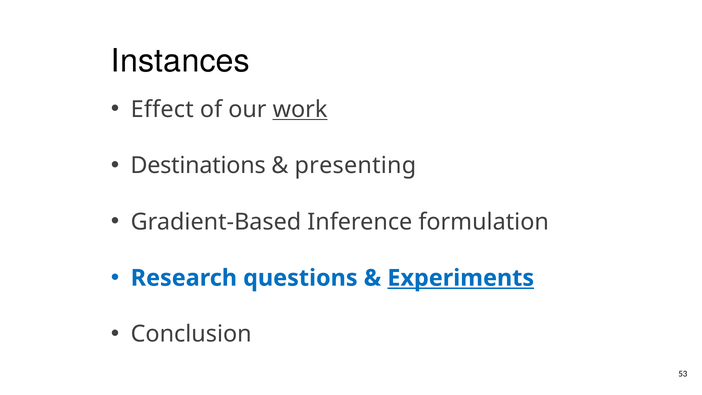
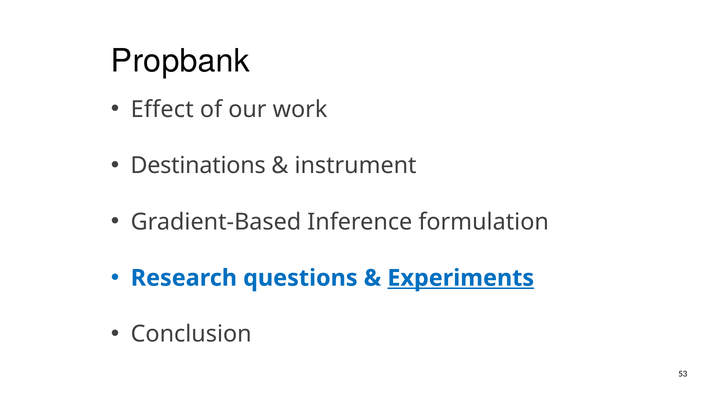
Instances: Instances -> Propbank (180, 61)
work underline: present -> none (300, 109)
presenting: presenting -> instrument (356, 166)
